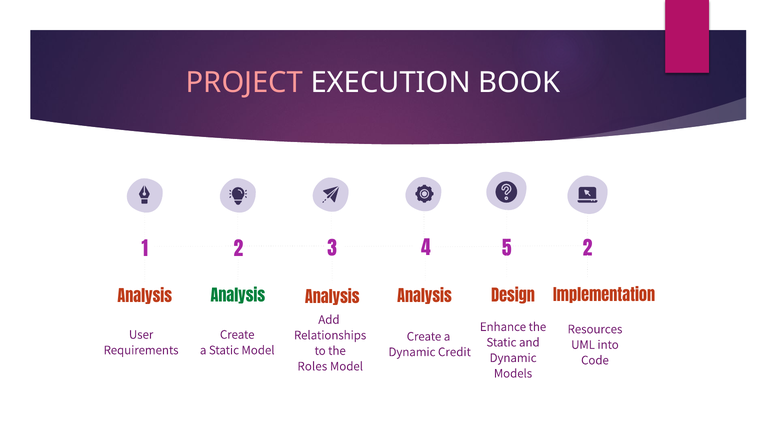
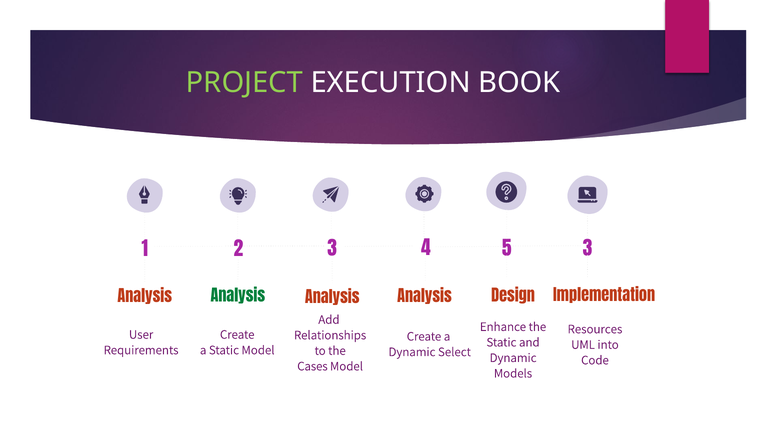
PROJECT colour: pink -> light green (244, 83)
5 2: 2 -> 3 (588, 249)
Credit: Credit -> Select (454, 352)
Roles: Roles -> Cases (312, 366)
